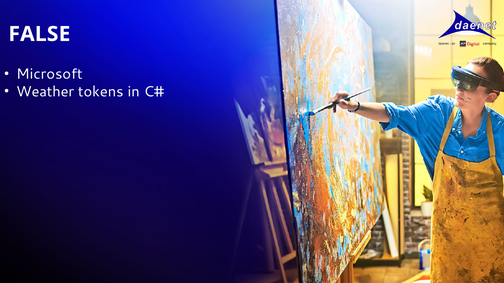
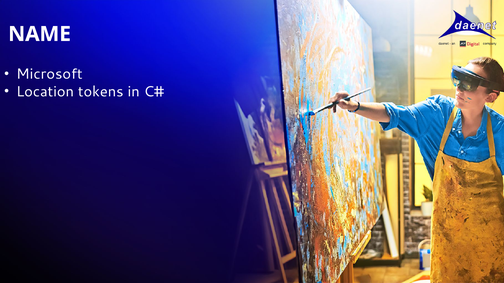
FALSE: FALSE -> NAME (40, 34)
Weather: Weather -> Location (45, 92)
